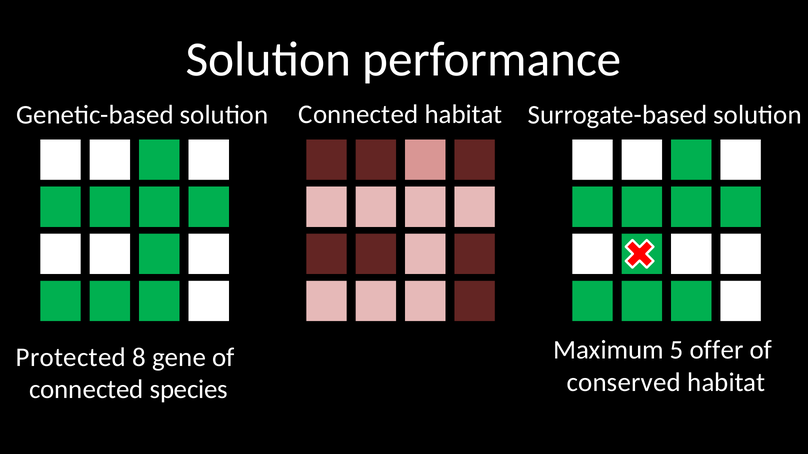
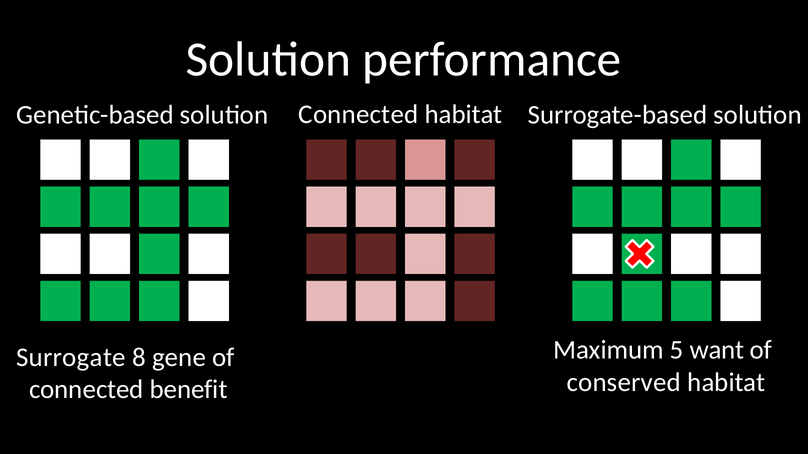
offer: offer -> want (717, 350)
Protected: Protected -> Surrogate (71, 358)
species: species -> benefit (189, 390)
